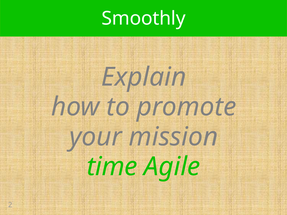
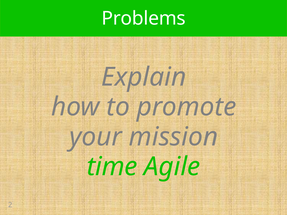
Smoothly: Smoothly -> Problems (144, 18)
